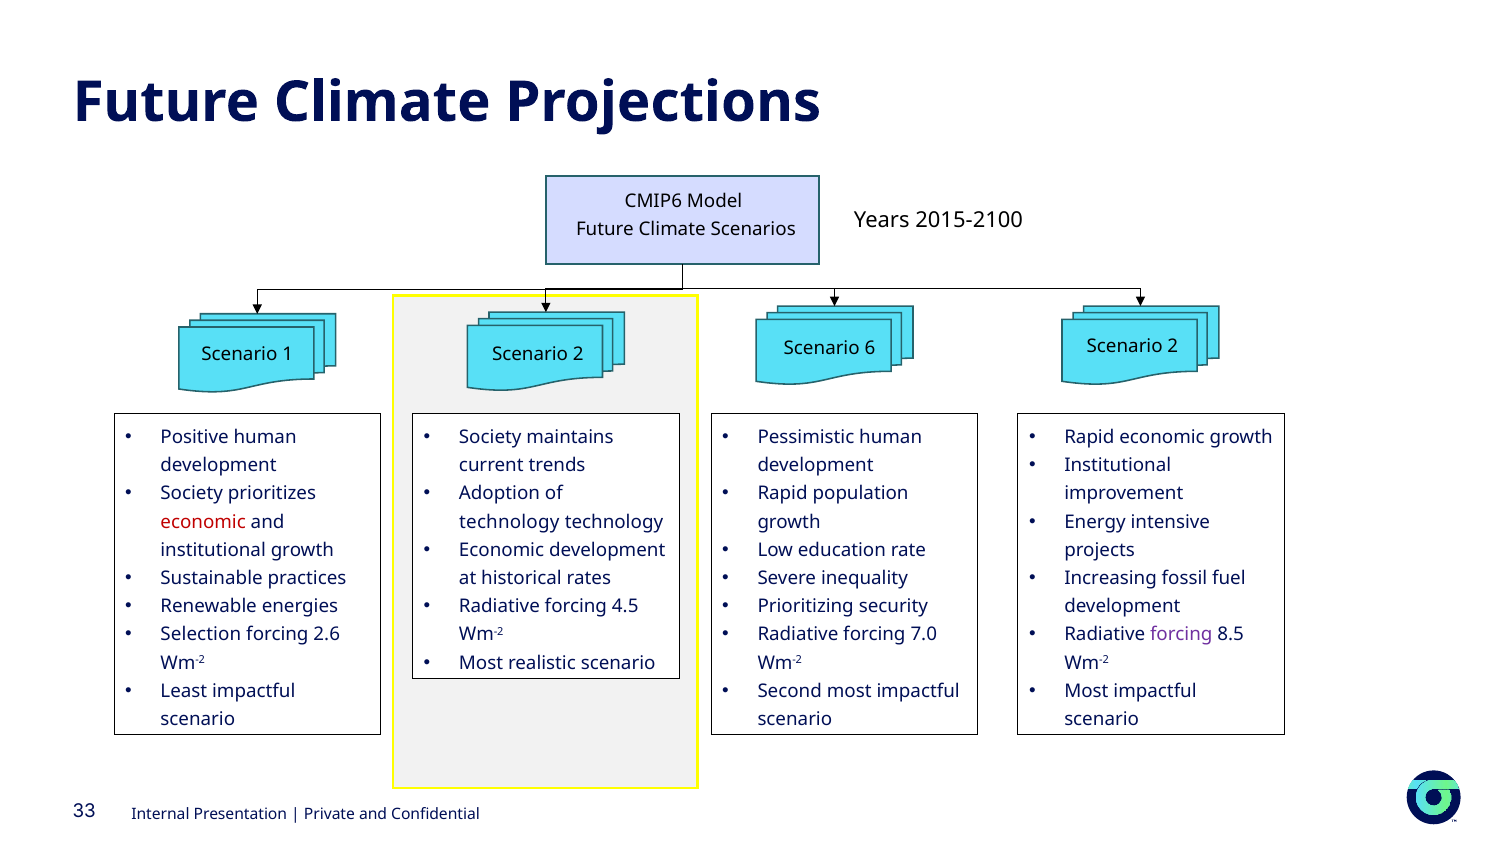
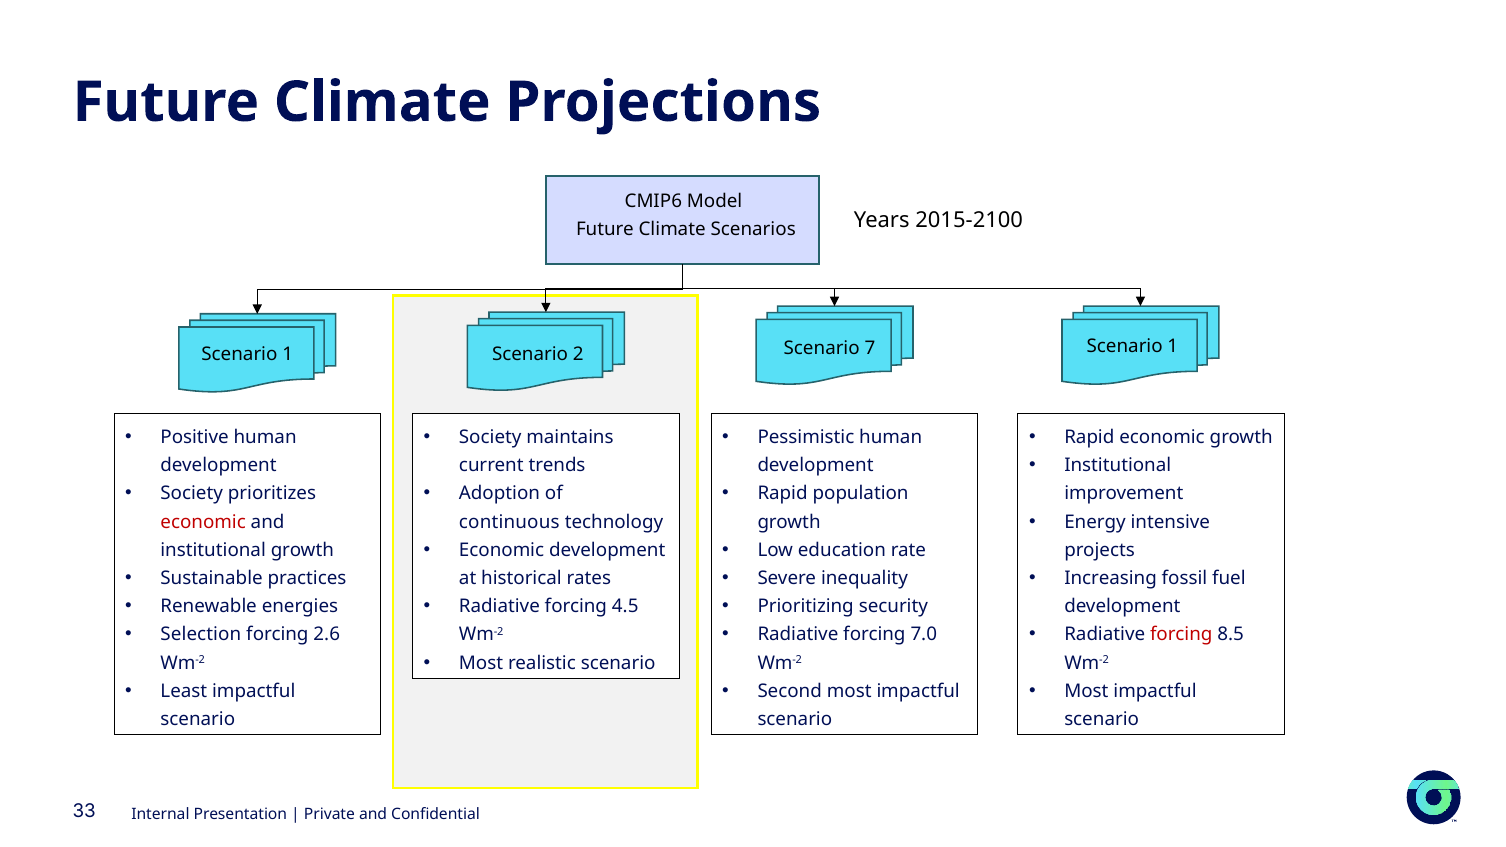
6: 6 -> 7 (870, 348)
2: 2 -> 1 (1173, 346)
technology: technology -> continuous (509, 522)
forcing colour: purple -> red (1181, 635)
